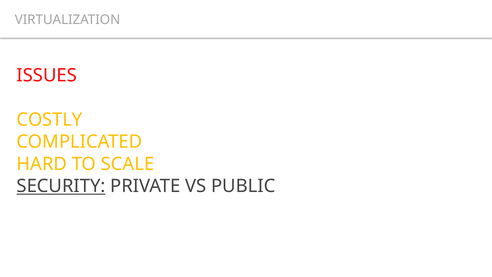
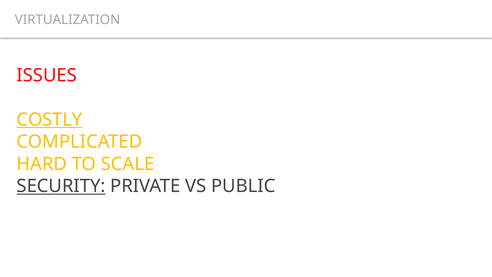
COSTLY underline: none -> present (49, 120)
